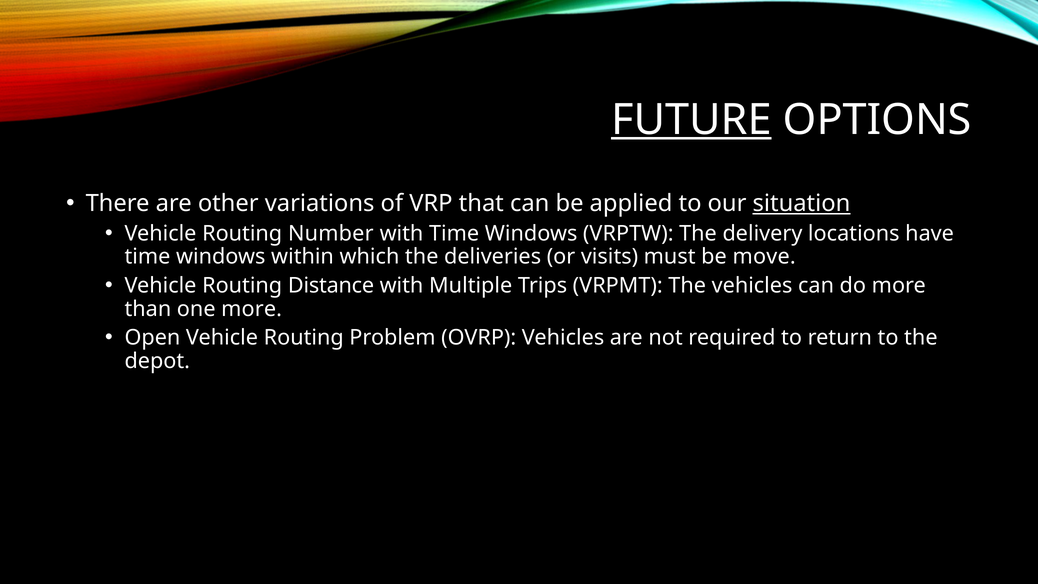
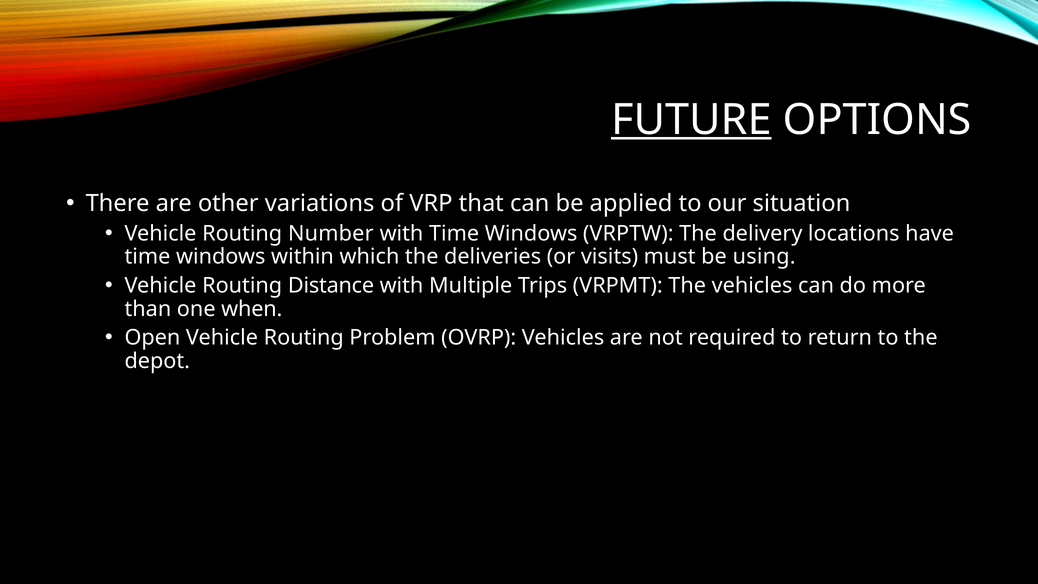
situation underline: present -> none (801, 203)
move: move -> using (764, 257)
one more: more -> when (252, 309)
